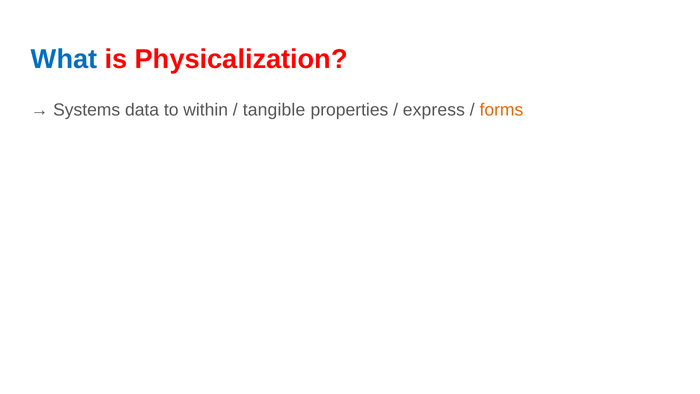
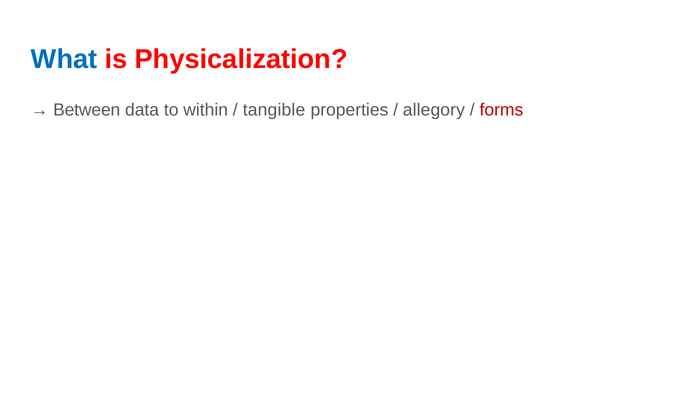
Systems: Systems -> Between (87, 110)
express: express -> allegory (434, 110)
forms colour: orange -> red (501, 110)
